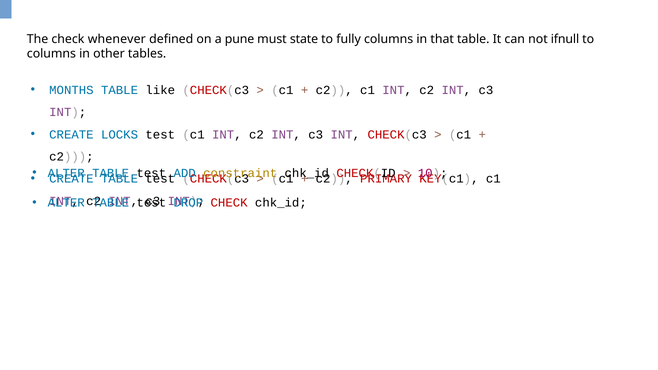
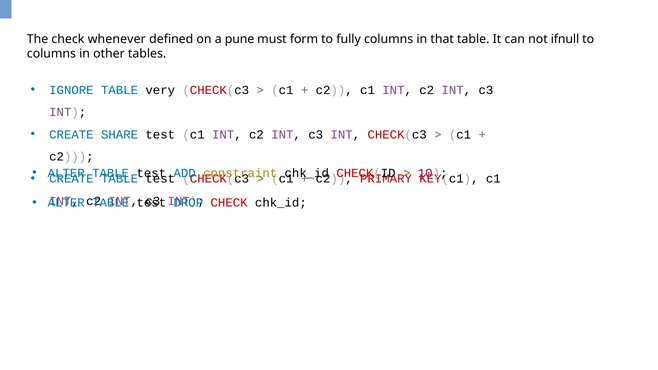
state: state -> form (304, 39)
MONTHS: MONTHS -> IGNORE (71, 90)
like: like -> very (160, 90)
LOCKS: LOCKS -> SHARE (120, 135)
